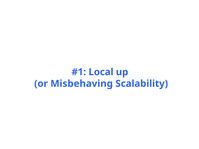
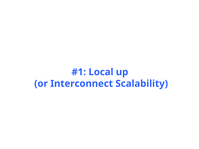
Misbehaving: Misbehaving -> Interconnect (82, 84)
